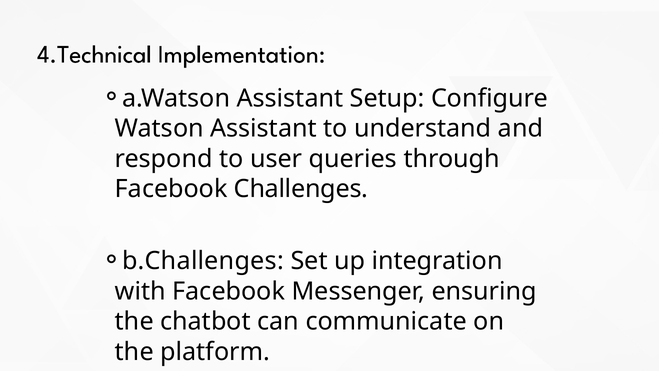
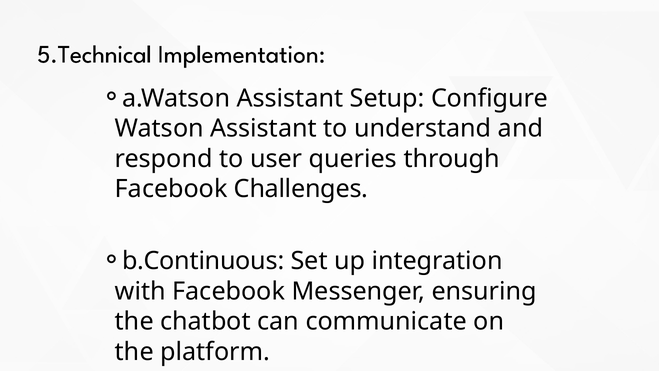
4.Technical: 4.Technical -> 5.Technical (94, 54)
b.Challenges: b.Challenges -> b.Continuous (203, 261)
